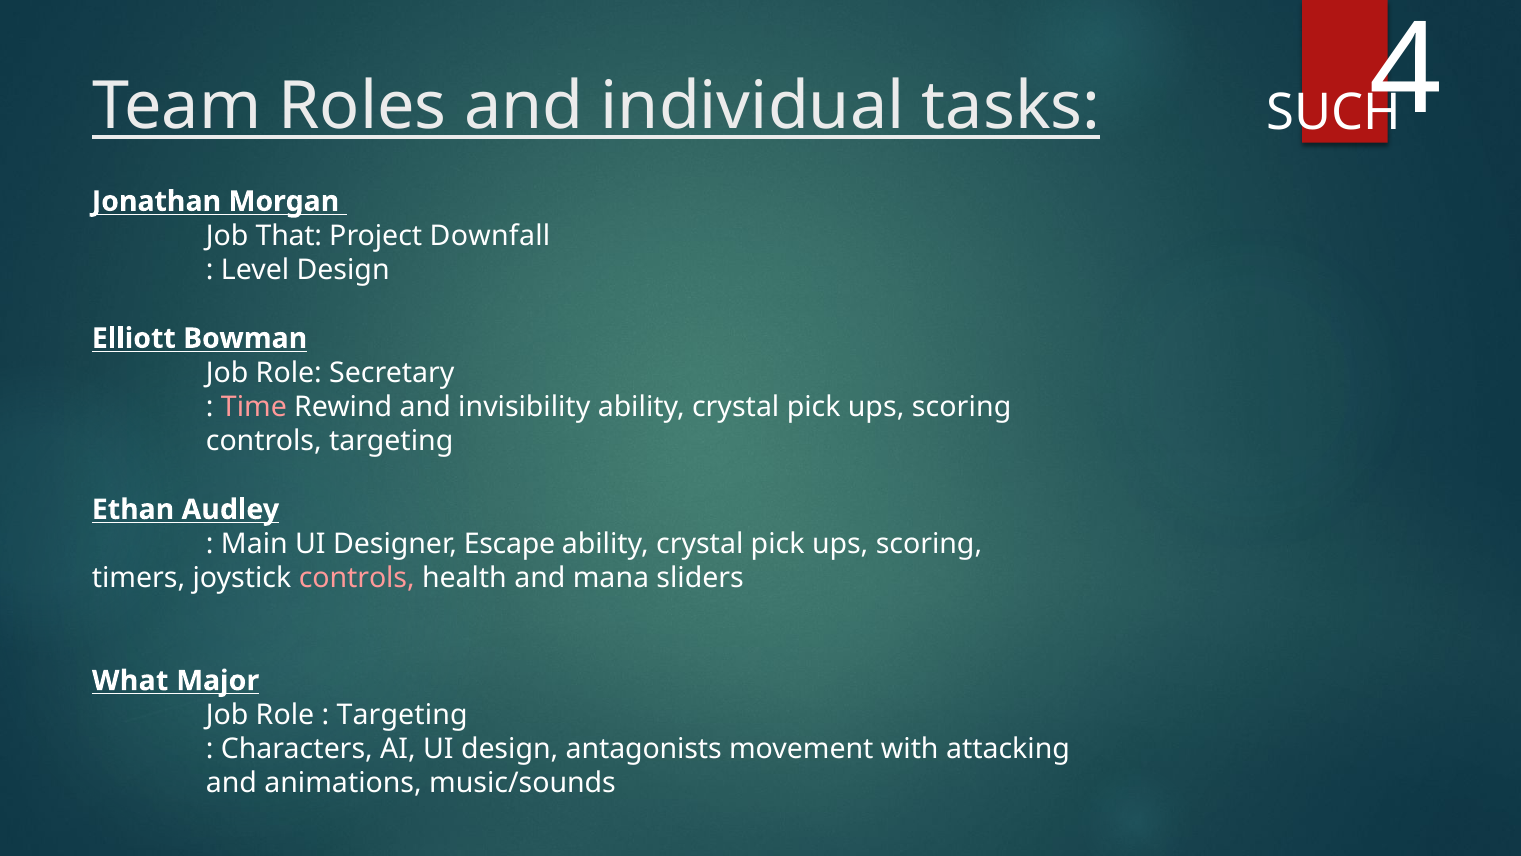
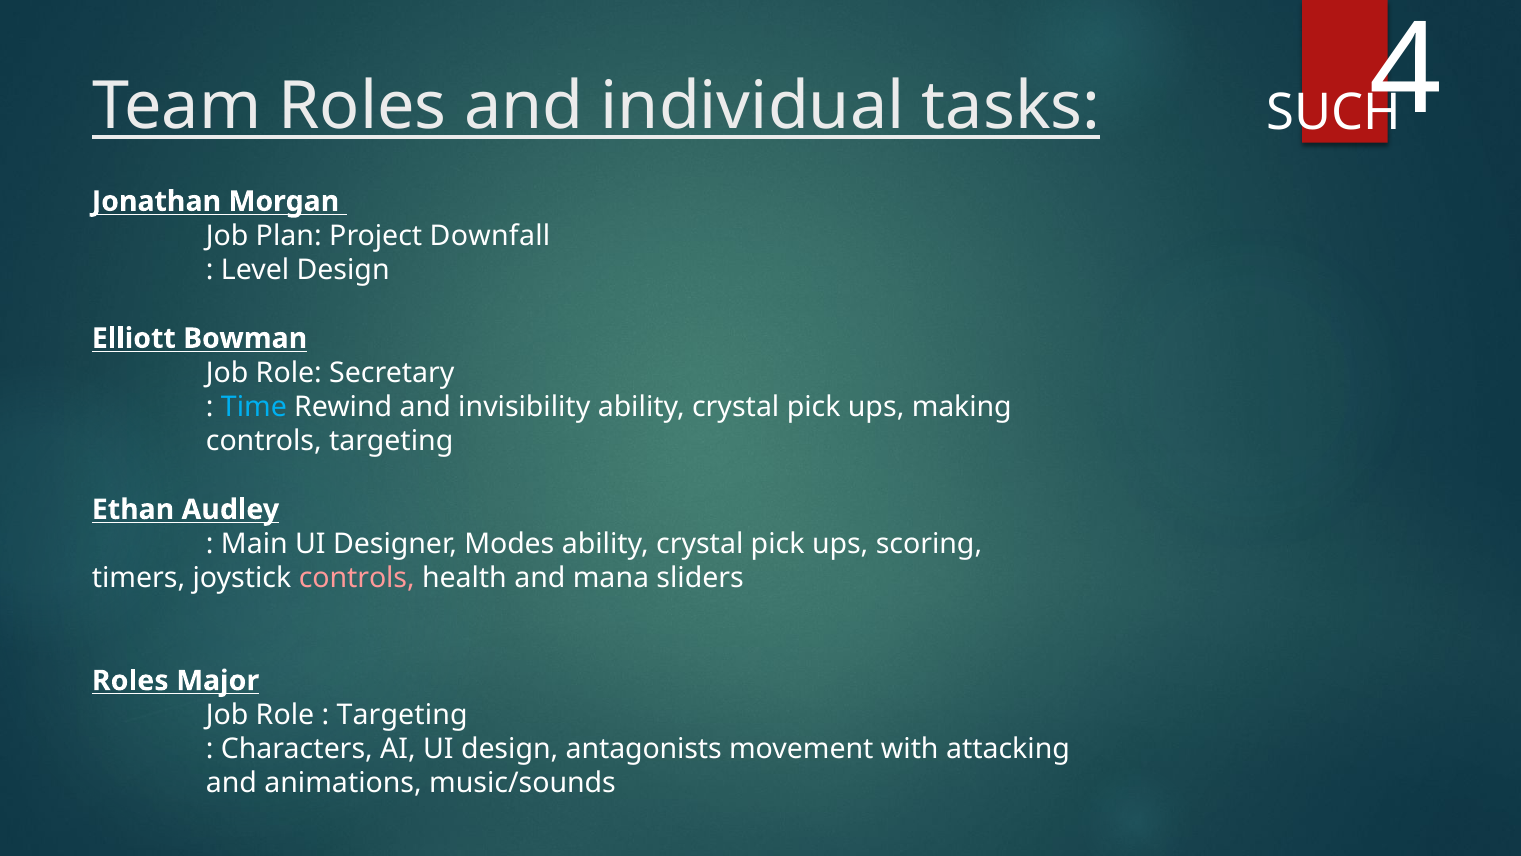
That: That -> Plan (289, 236)
Time colour: pink -> light blue (254, 407)
scoring: scoring -> making (962, 407)
Escape: Escape -> Modes (509, 544)
What: What -> Roles (130, 680)
